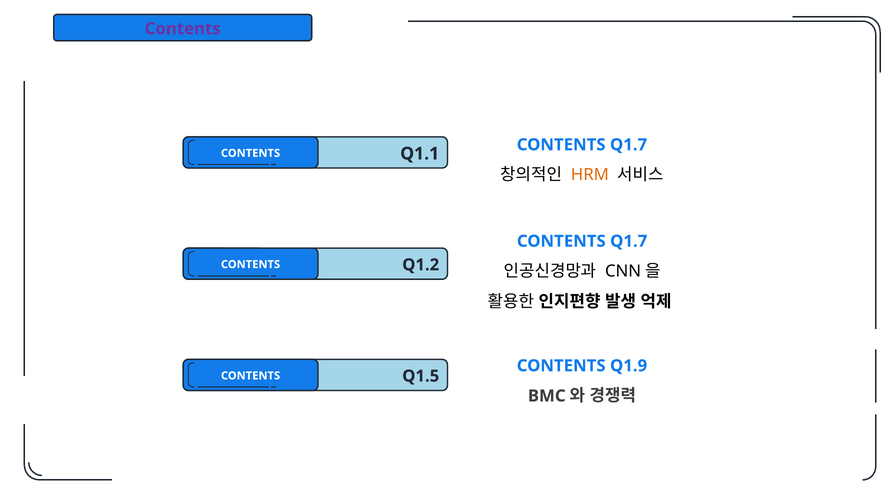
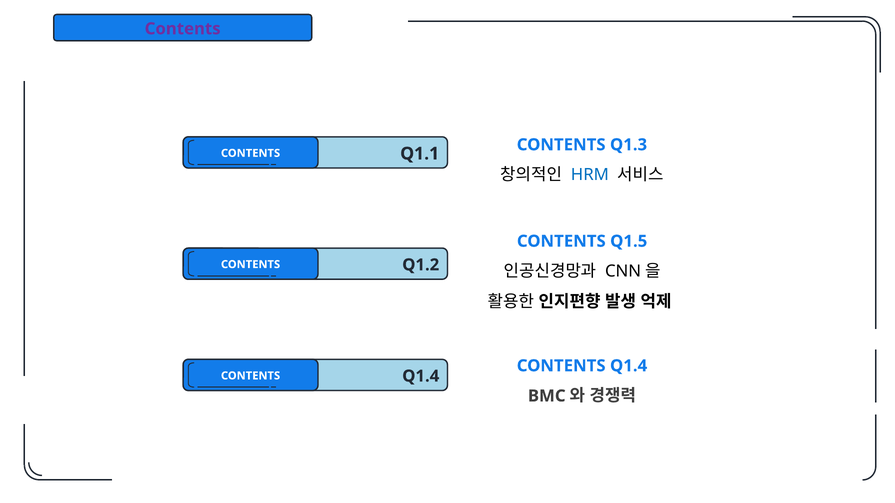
Q1.7: Q1.7 -> Q1.3 (629, 145)
HRM colour: orange -> blue (590, 175)
Q1.7: Q1.7 -> Q1.5 (629, 241)
Q1.5: Q1.5 -> Q1.4 (421, 376)
CONTENTS Q1.9: Q1.9 -> Q1.4 (629, 366)
